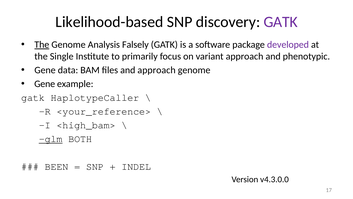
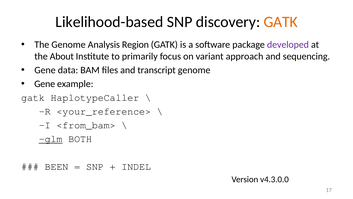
GATK colour: purple -> orange (281, 22)
The underline: present -> none (42, 45)
Falsely: Falsely -> Region (135, 45)
Single: Single -> About (62, 56)
phenotypic: phenotypic -> sequencing (306, 56)
and approach: approach -> transcript (157, 70)
<high_bam>: <high_bam> -> <from_bam> (86, 125)
